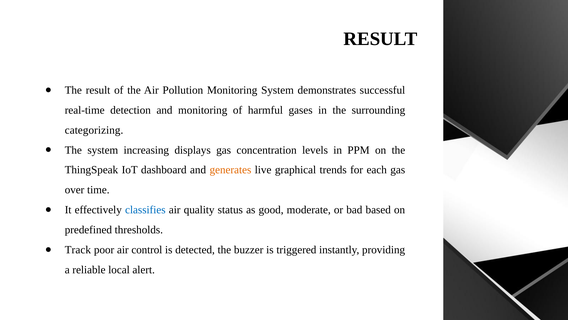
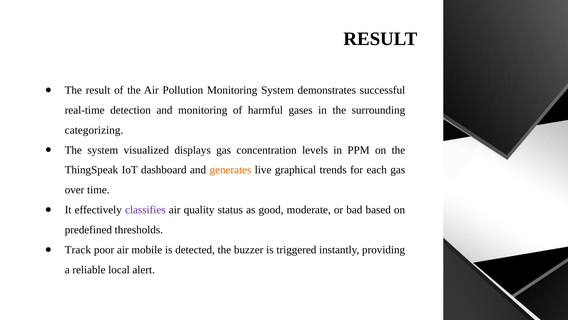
increasing: increasing -> visualized (146, 150)
classifies colour: blue -> purple (145, 210)
control: control -> mobile (147, 249)
